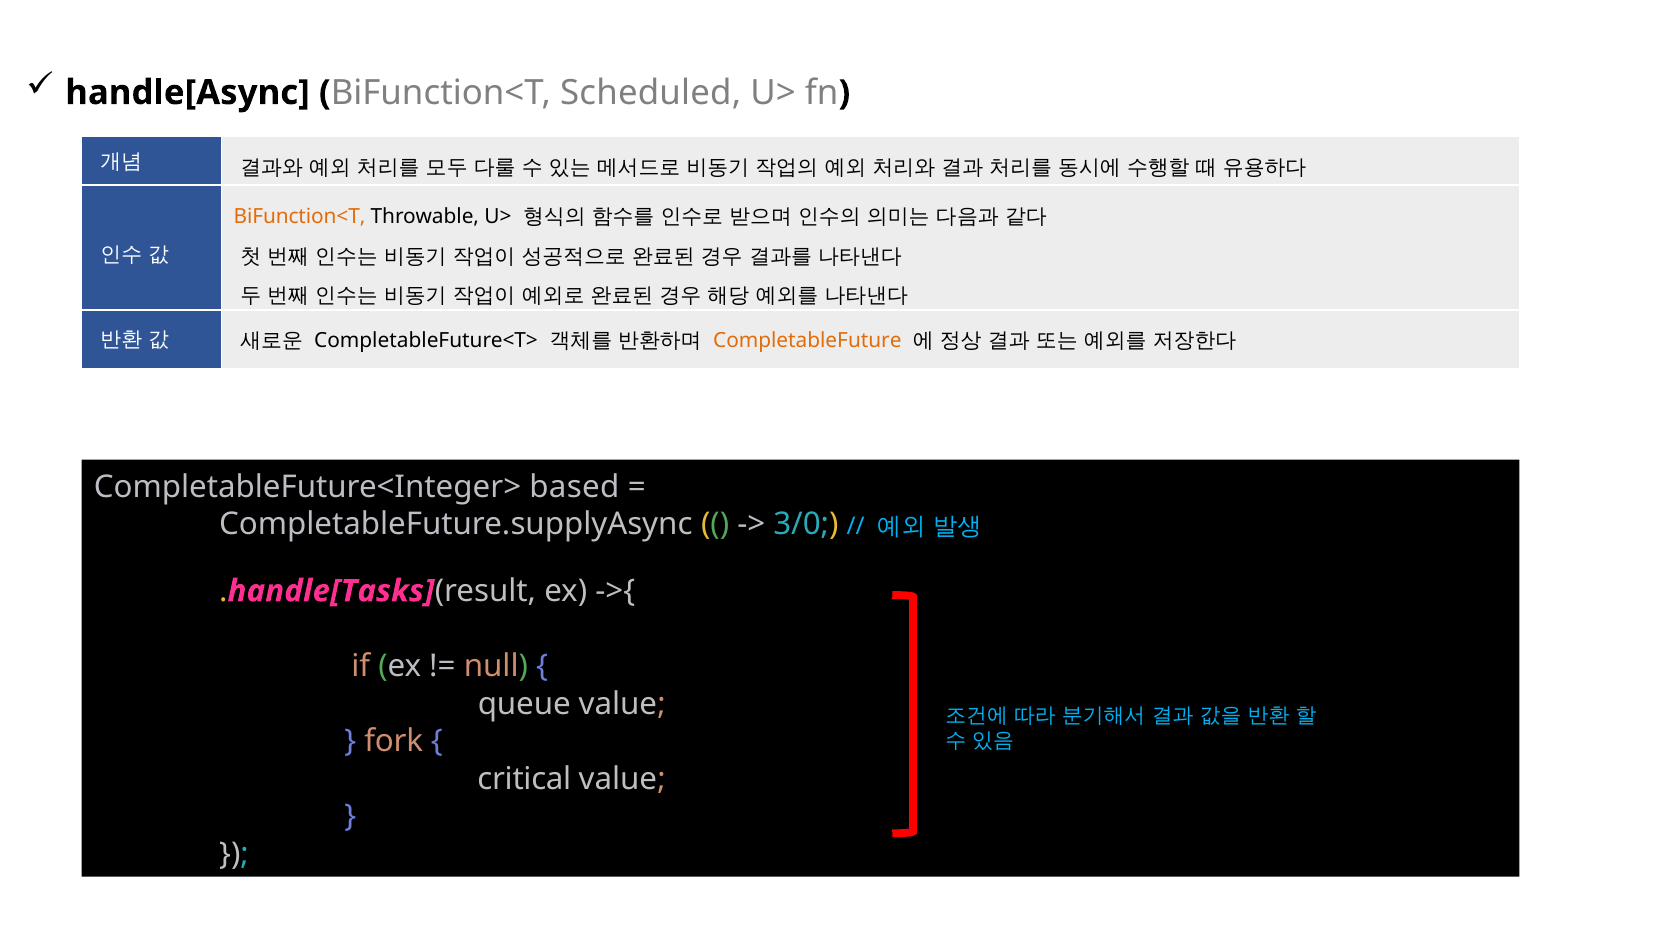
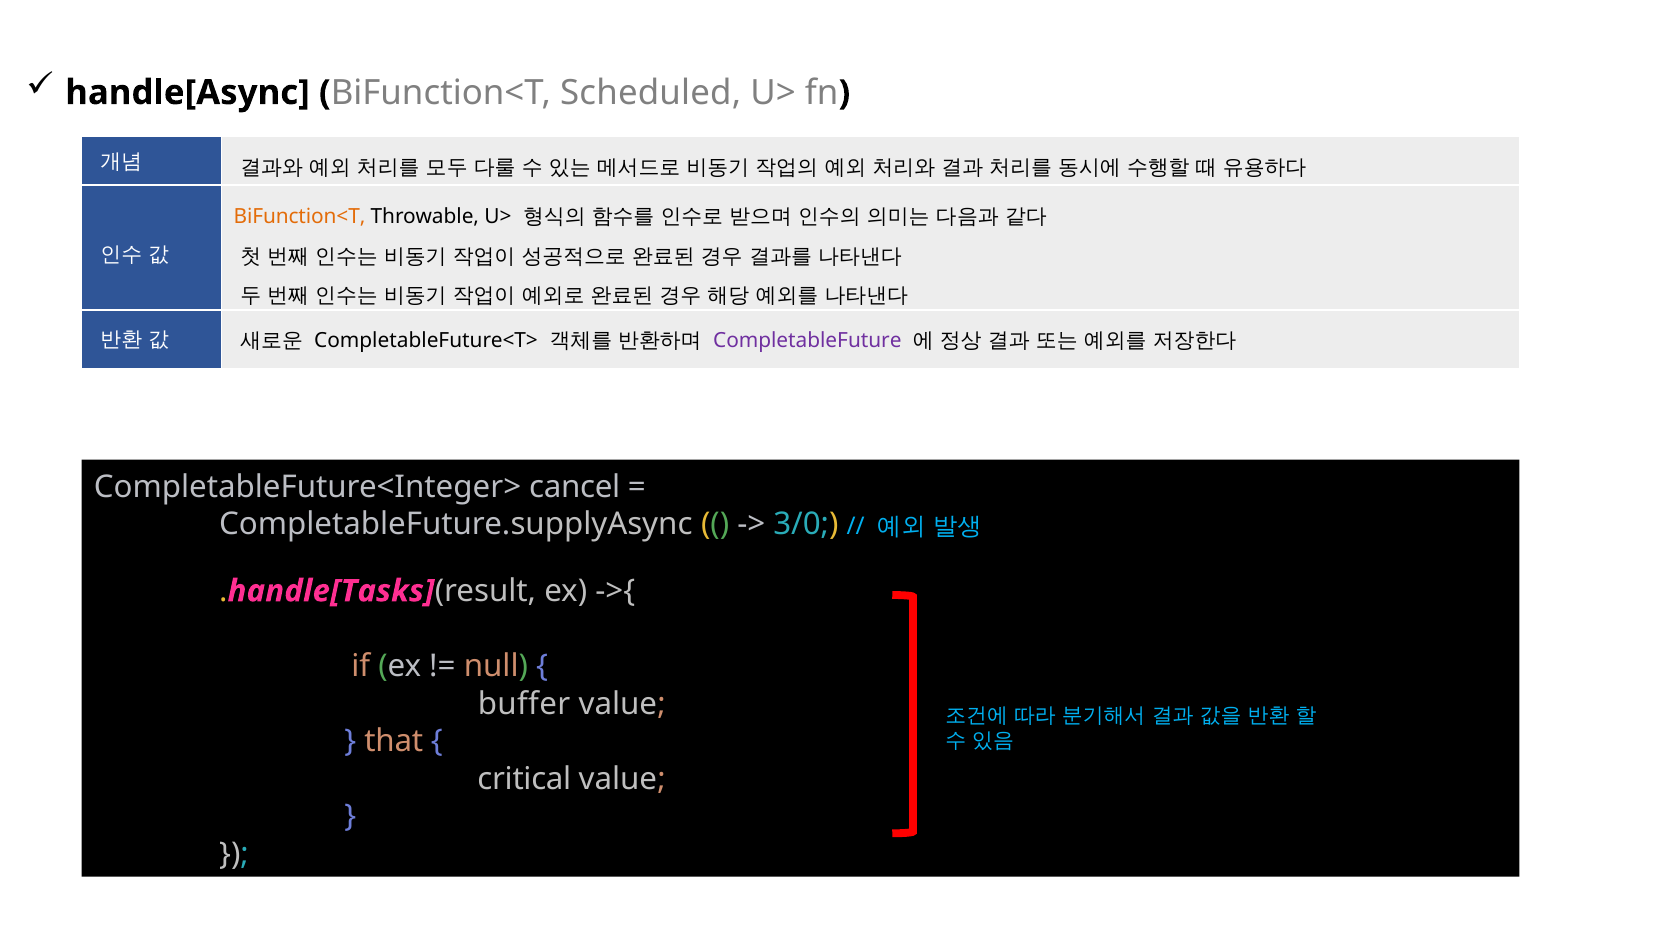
CompletableFuture colour: orange -> purple (807, 341)
based: based -> cancel (575, 487)
queue: queue -> buffer (524, 704)
fork: fork -> that (394, 742)
